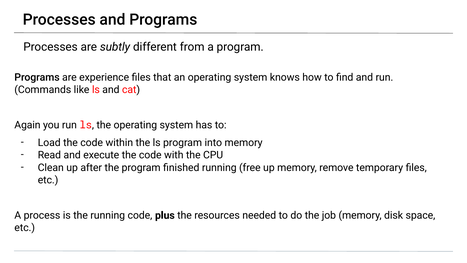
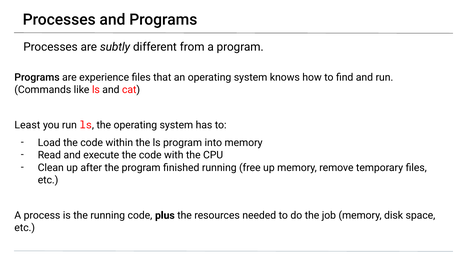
Again: Again -> Least (27, 125)
